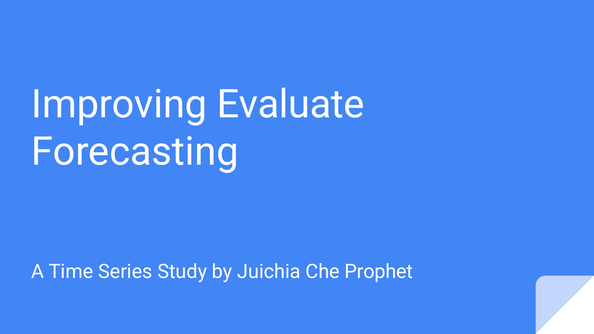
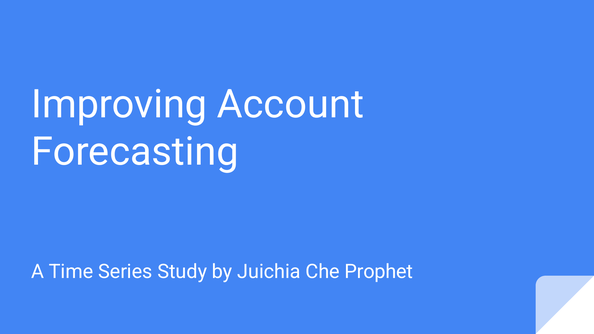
Evaluate: Evaluate -> Account (290, 104)
